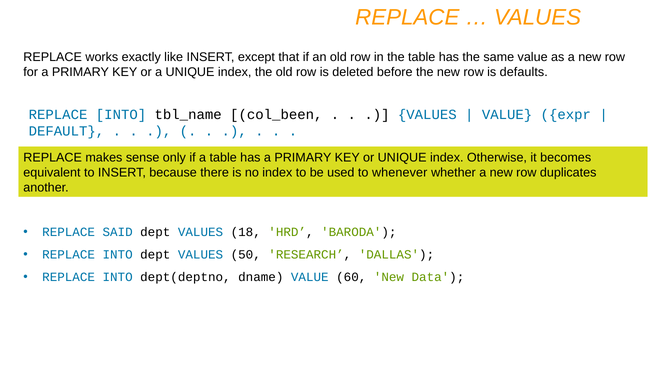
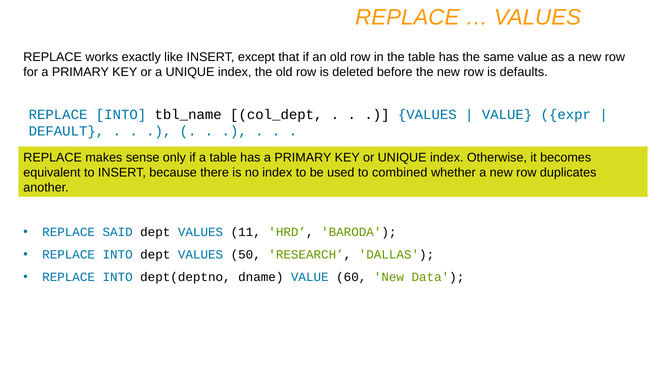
col_been: col_been -> col_dept (276, 114)
whenever: whenever -> combined (400, 172)
18: 18 -> 11 (246, 232)
